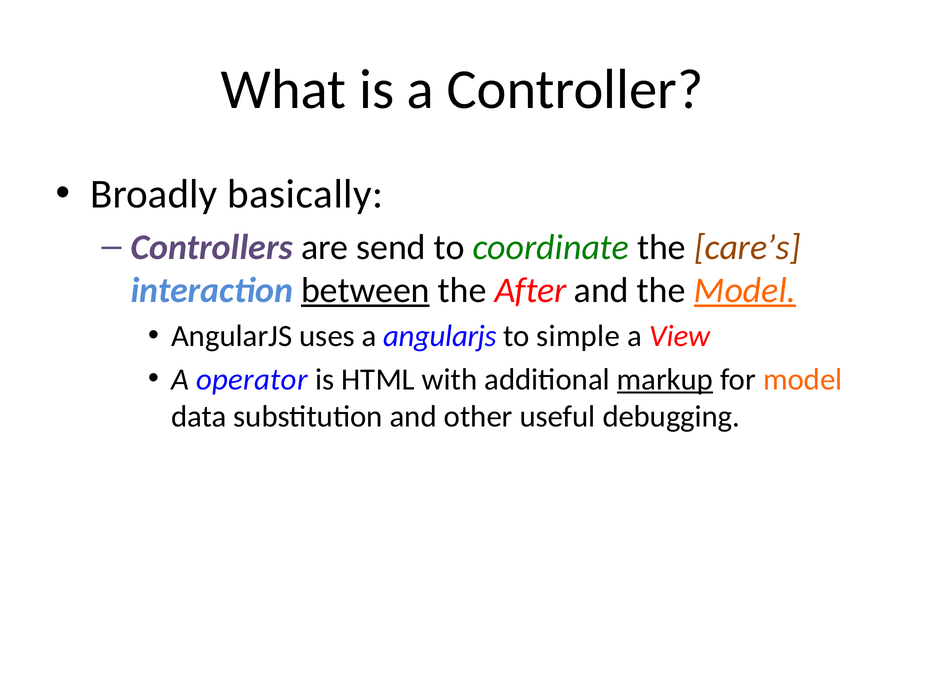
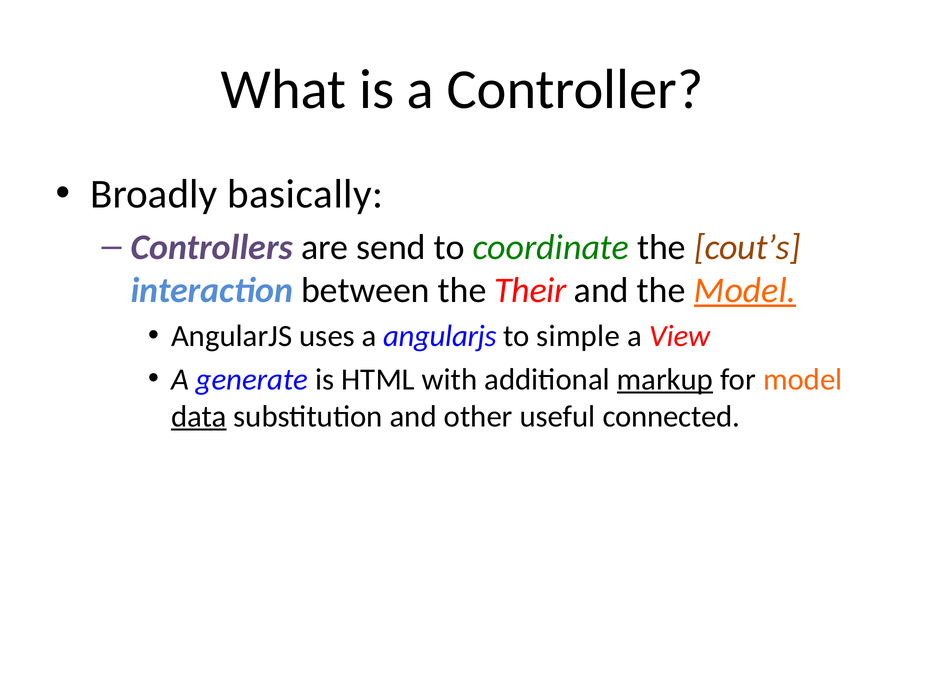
care’s: care’s -> cout’s (747, 247)
between underline: present -> none (365, 290)
After: After -> Their (530, 290)
operator: operator -> generate (252, 379)
data underline: none -> present (199, 416)
debugging: debugging -> connected (671, 416)
